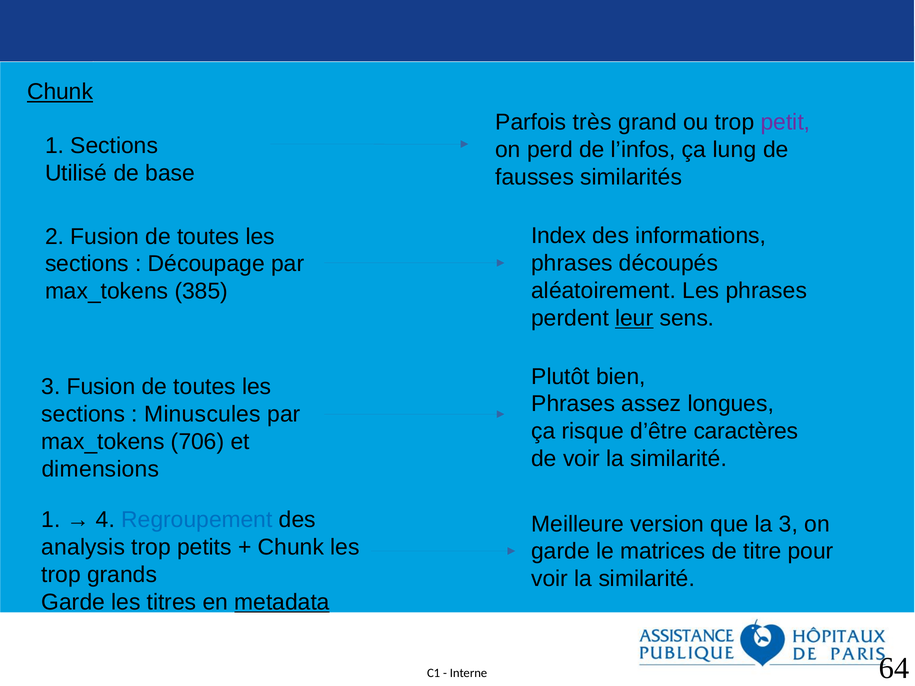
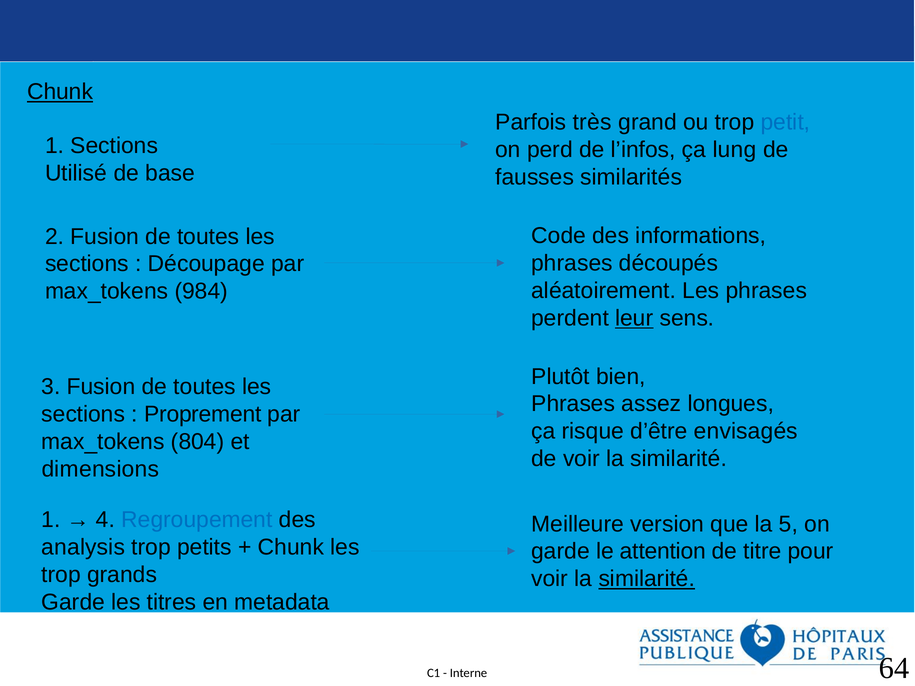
petit colour: purple -> blue (785, 122)
Index: Index -> Code (559, 236)
385: 385 -> 984 (201, 291)
Minuscules: Minuscules -> Proprement (203, 414)
caractères: caractères -> envisagés (746, 432)
706: 706 -> 804 (198, 442)
la 3: 3 -> 5 (788, 524)
matrices: matrices -> attention (663, 552)
similarité underline: none -> present (647, 579)
metadata underline: present -> none (282, 602)
